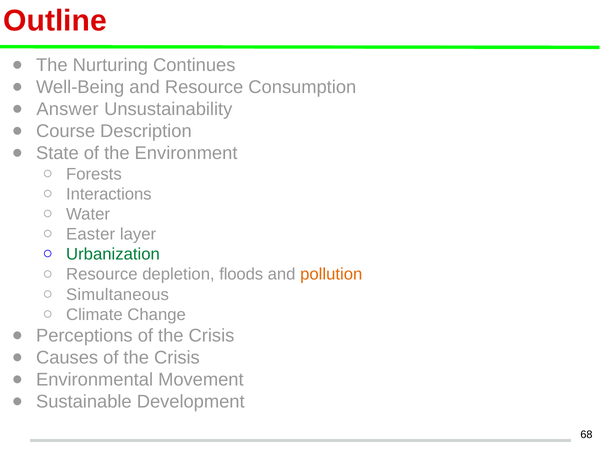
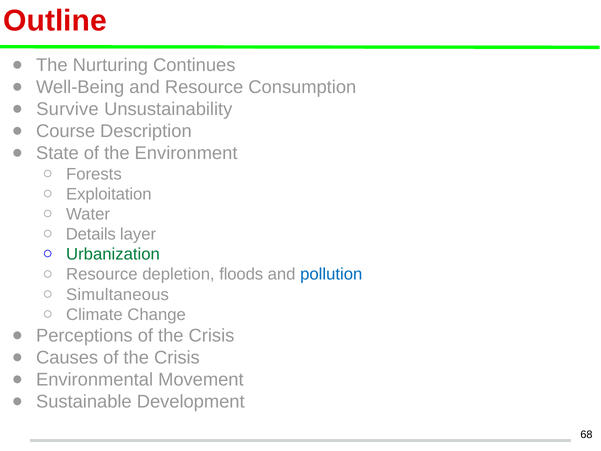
Answer: Answer -> Survive (67, 109)
Interactions: Interactions -> Exploitation (109, 194)
Easter: Easter -> Details (91, 234)
pollution colour: orange -> blue (331, 274)
